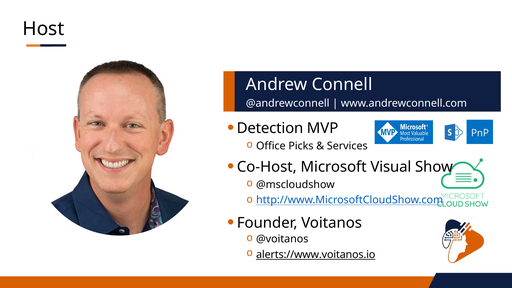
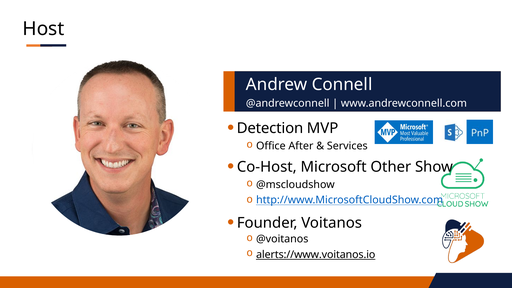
Picks: Picks -> After (301, 146)
Visual: Visual -> Other (391, 167)
